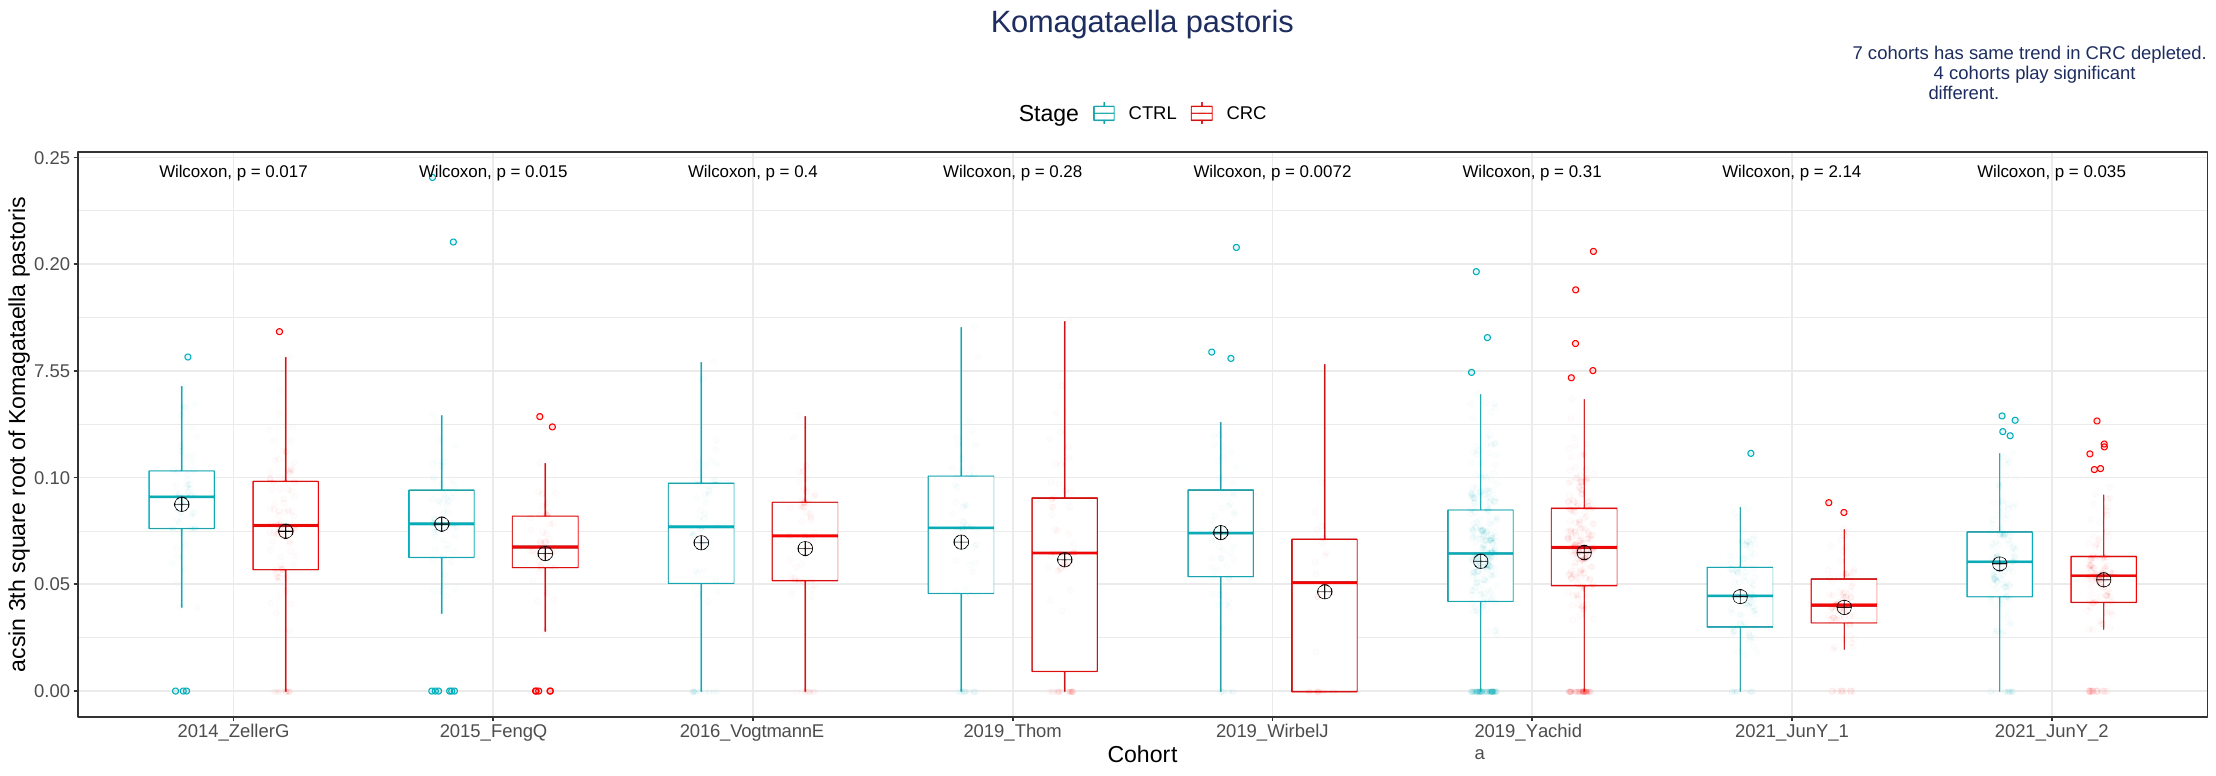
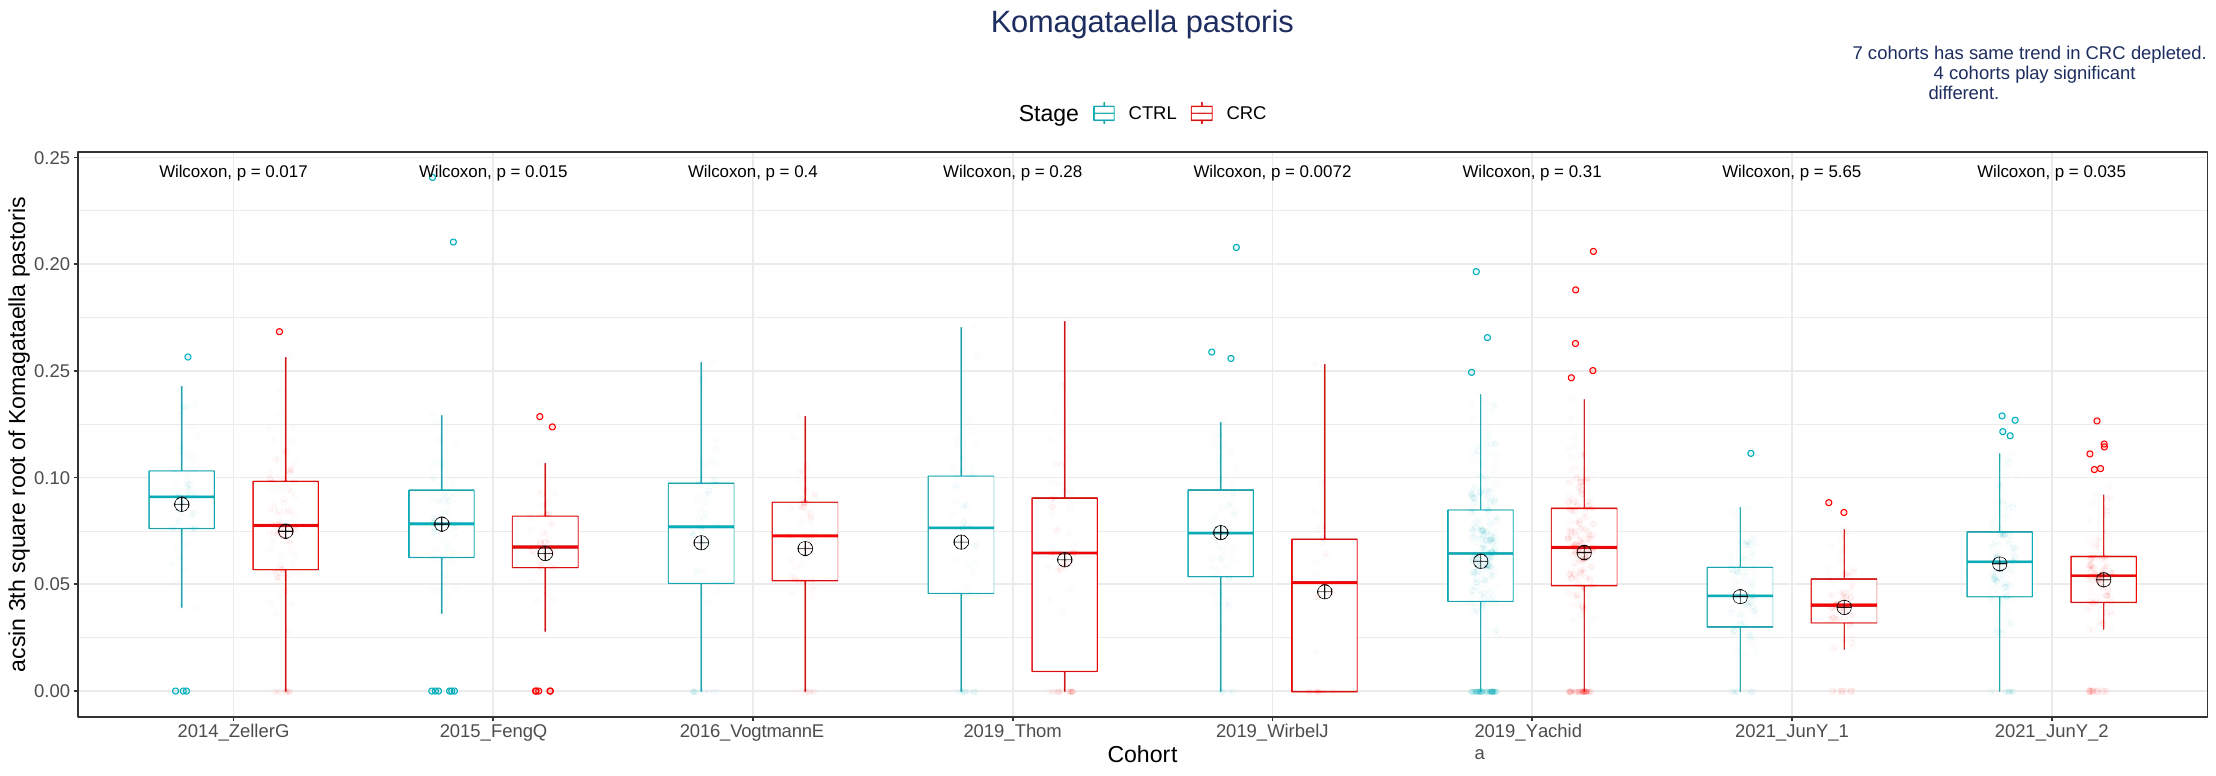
2.14: 2.14 -> 5.65 (1845, 172)
7.55: 7.55 -> 0.25 (52, 371)
